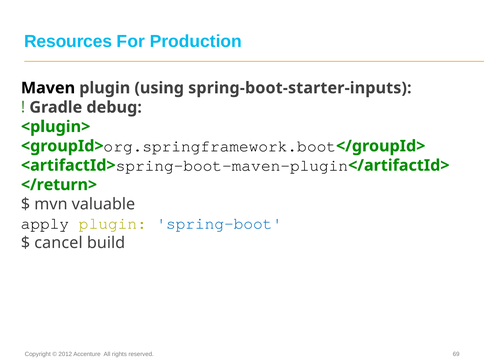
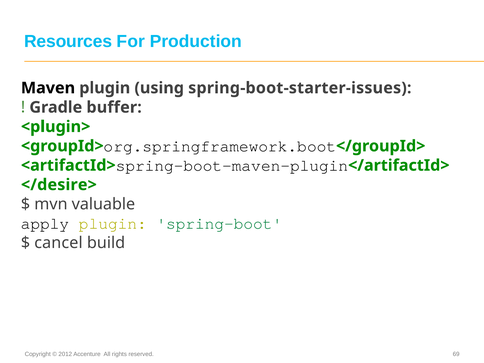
spring-boot-starter-inputs: spring-boot-starter-inputs -> spring-boot-starter-issues (300, 88)
debug: debug -> buffer (114, 107)
</return>: </return> -> </desire> (59, 185)
spring-boot colour: blue -> green (219, 223)
